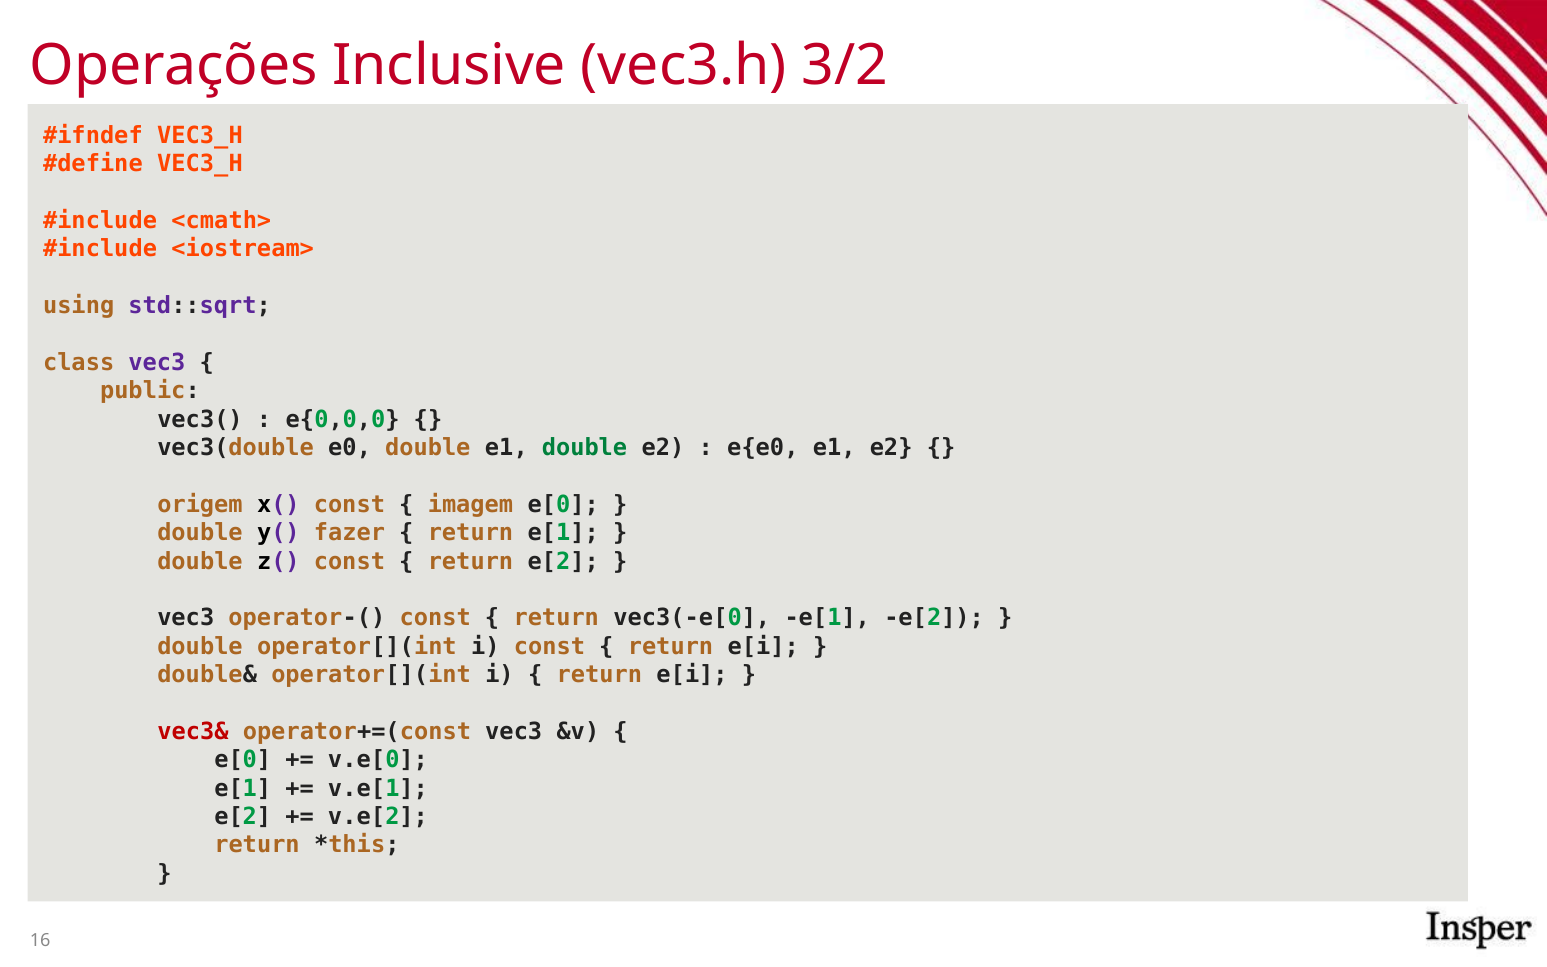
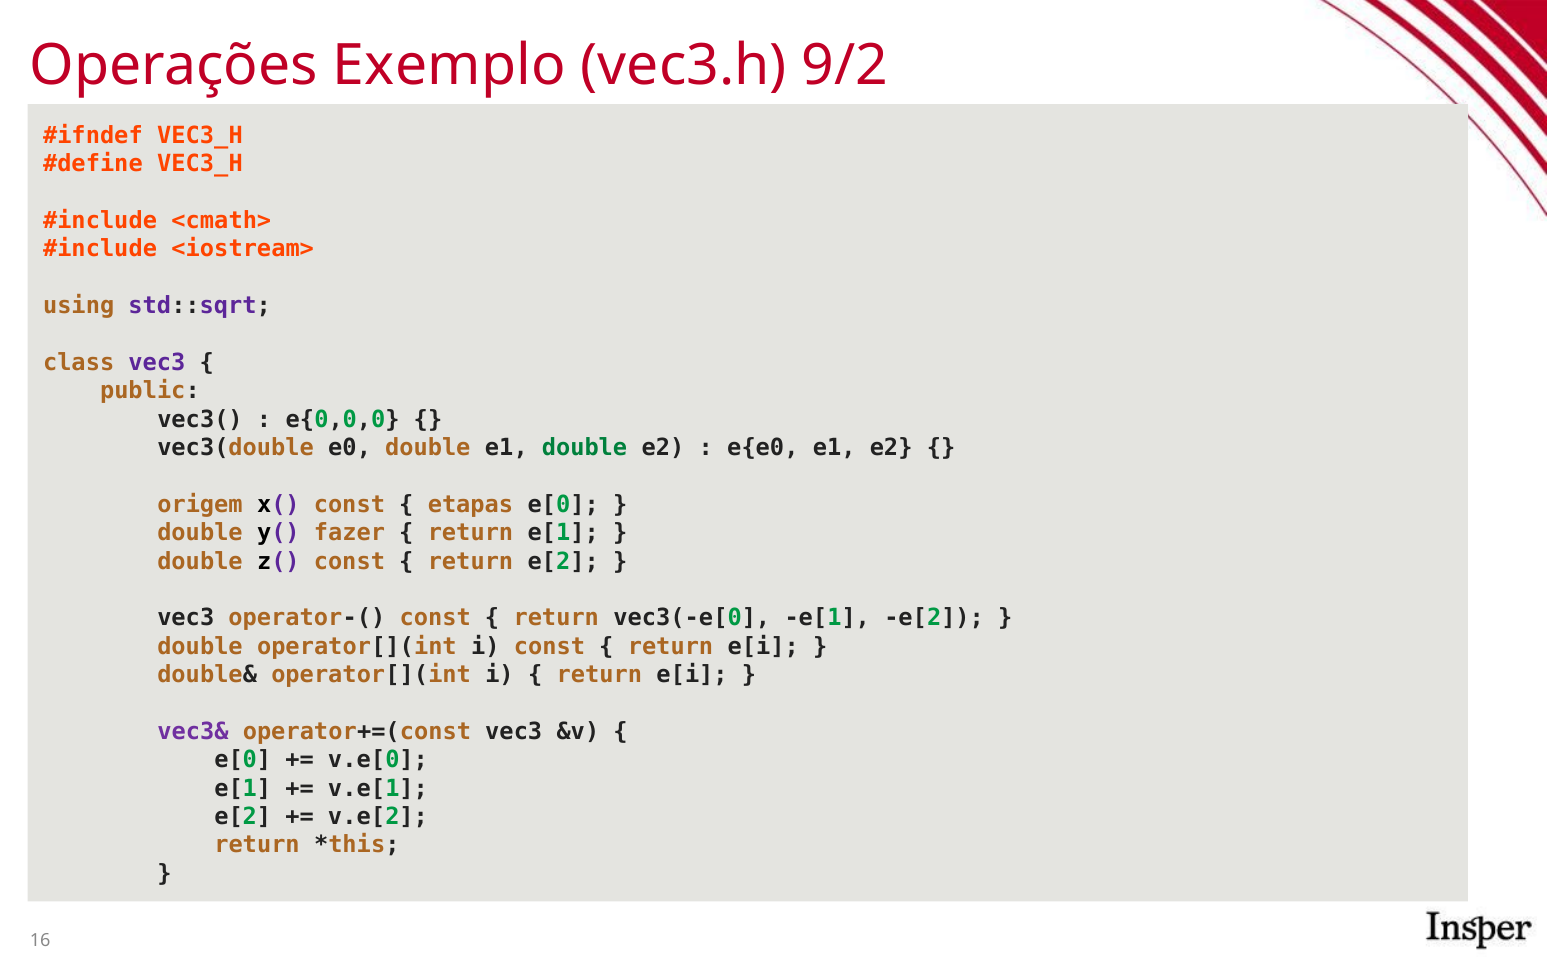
Inclusive: Inclusive -> Exemplo (449, 65)
3/2: 3/2 -> 9/2 (845, 65)
imagem: imagem -> etapas (470, 504)
vec3& colour: red -> purple (193, 731)
